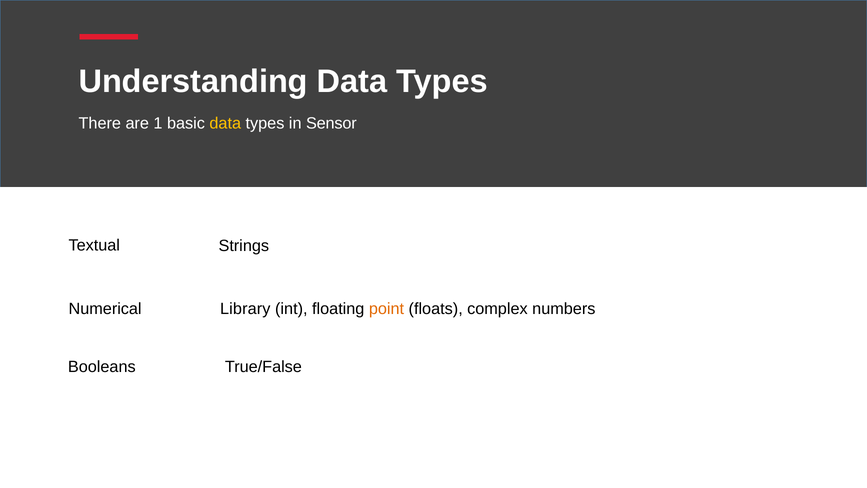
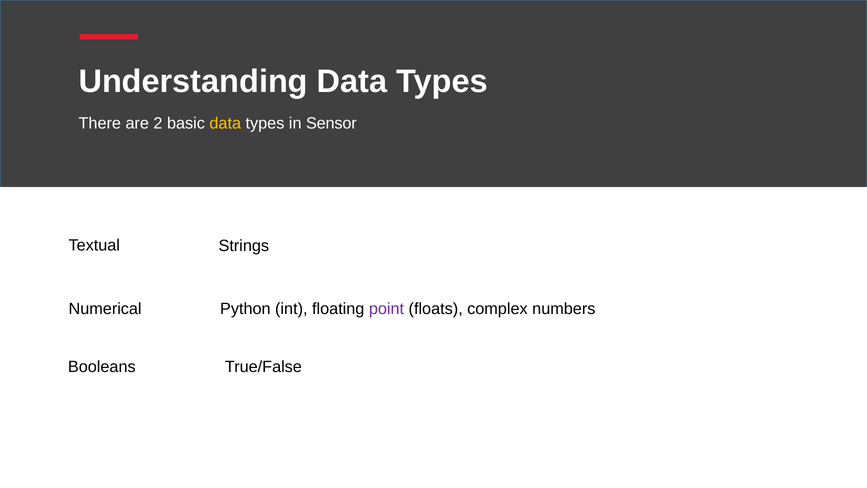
1: 1 -> 2 (158, 123)
Library: Library -> Python (245, 309)
point colour: orange -> purple (387, 309)
